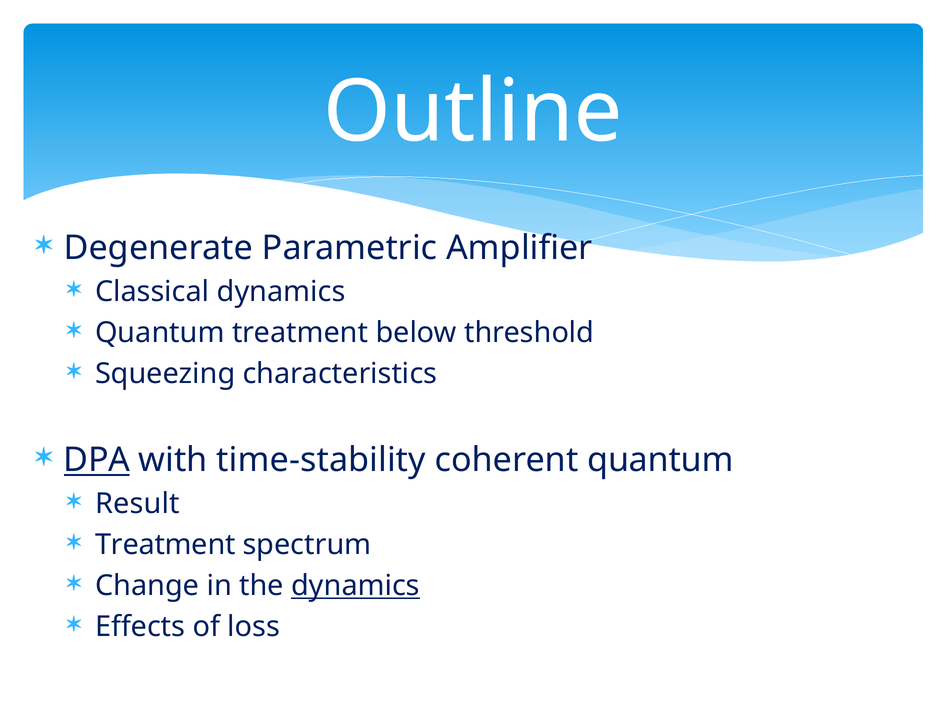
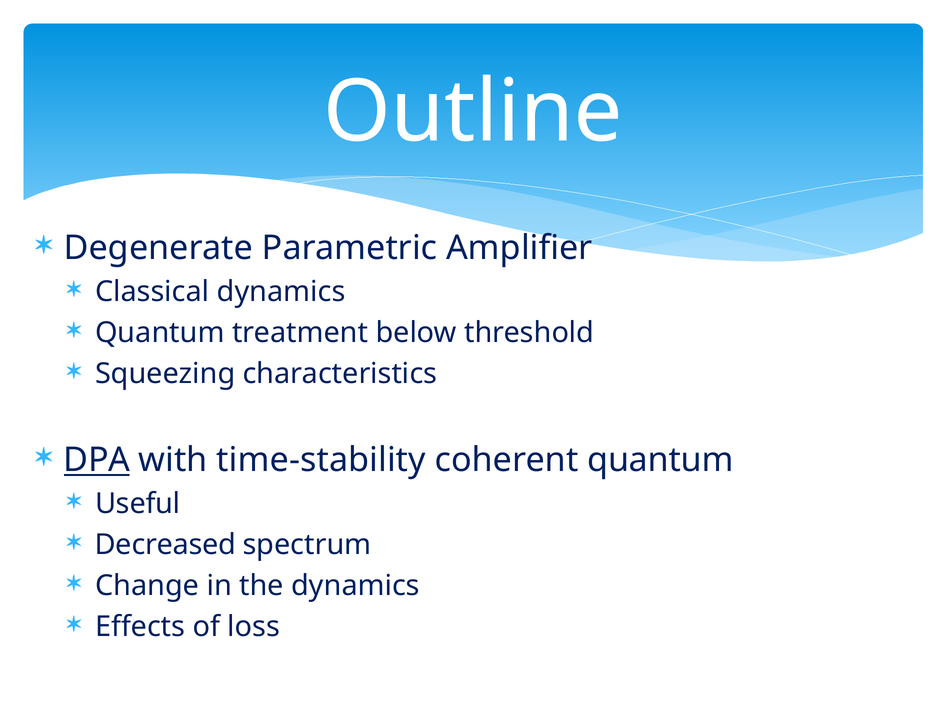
Result: Result -> Useful (138, 504)
Treatment: Treatment -> Decreased (165, 545)
dynamics underline: present -> none (356, 586)
